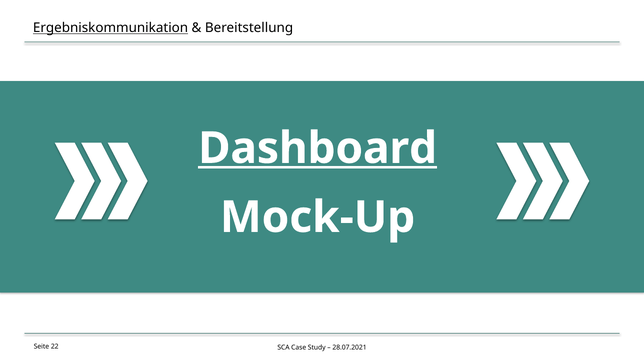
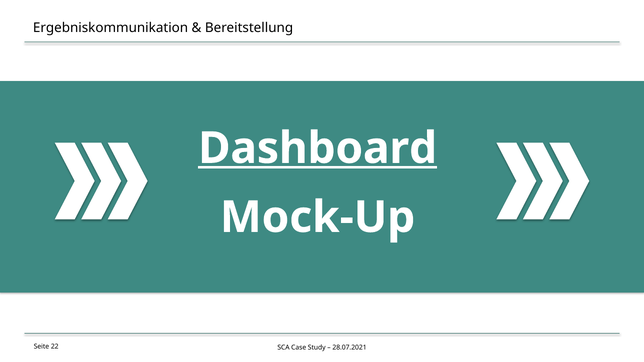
Ergebniskommunikation underline: present -> none (111, 28)
